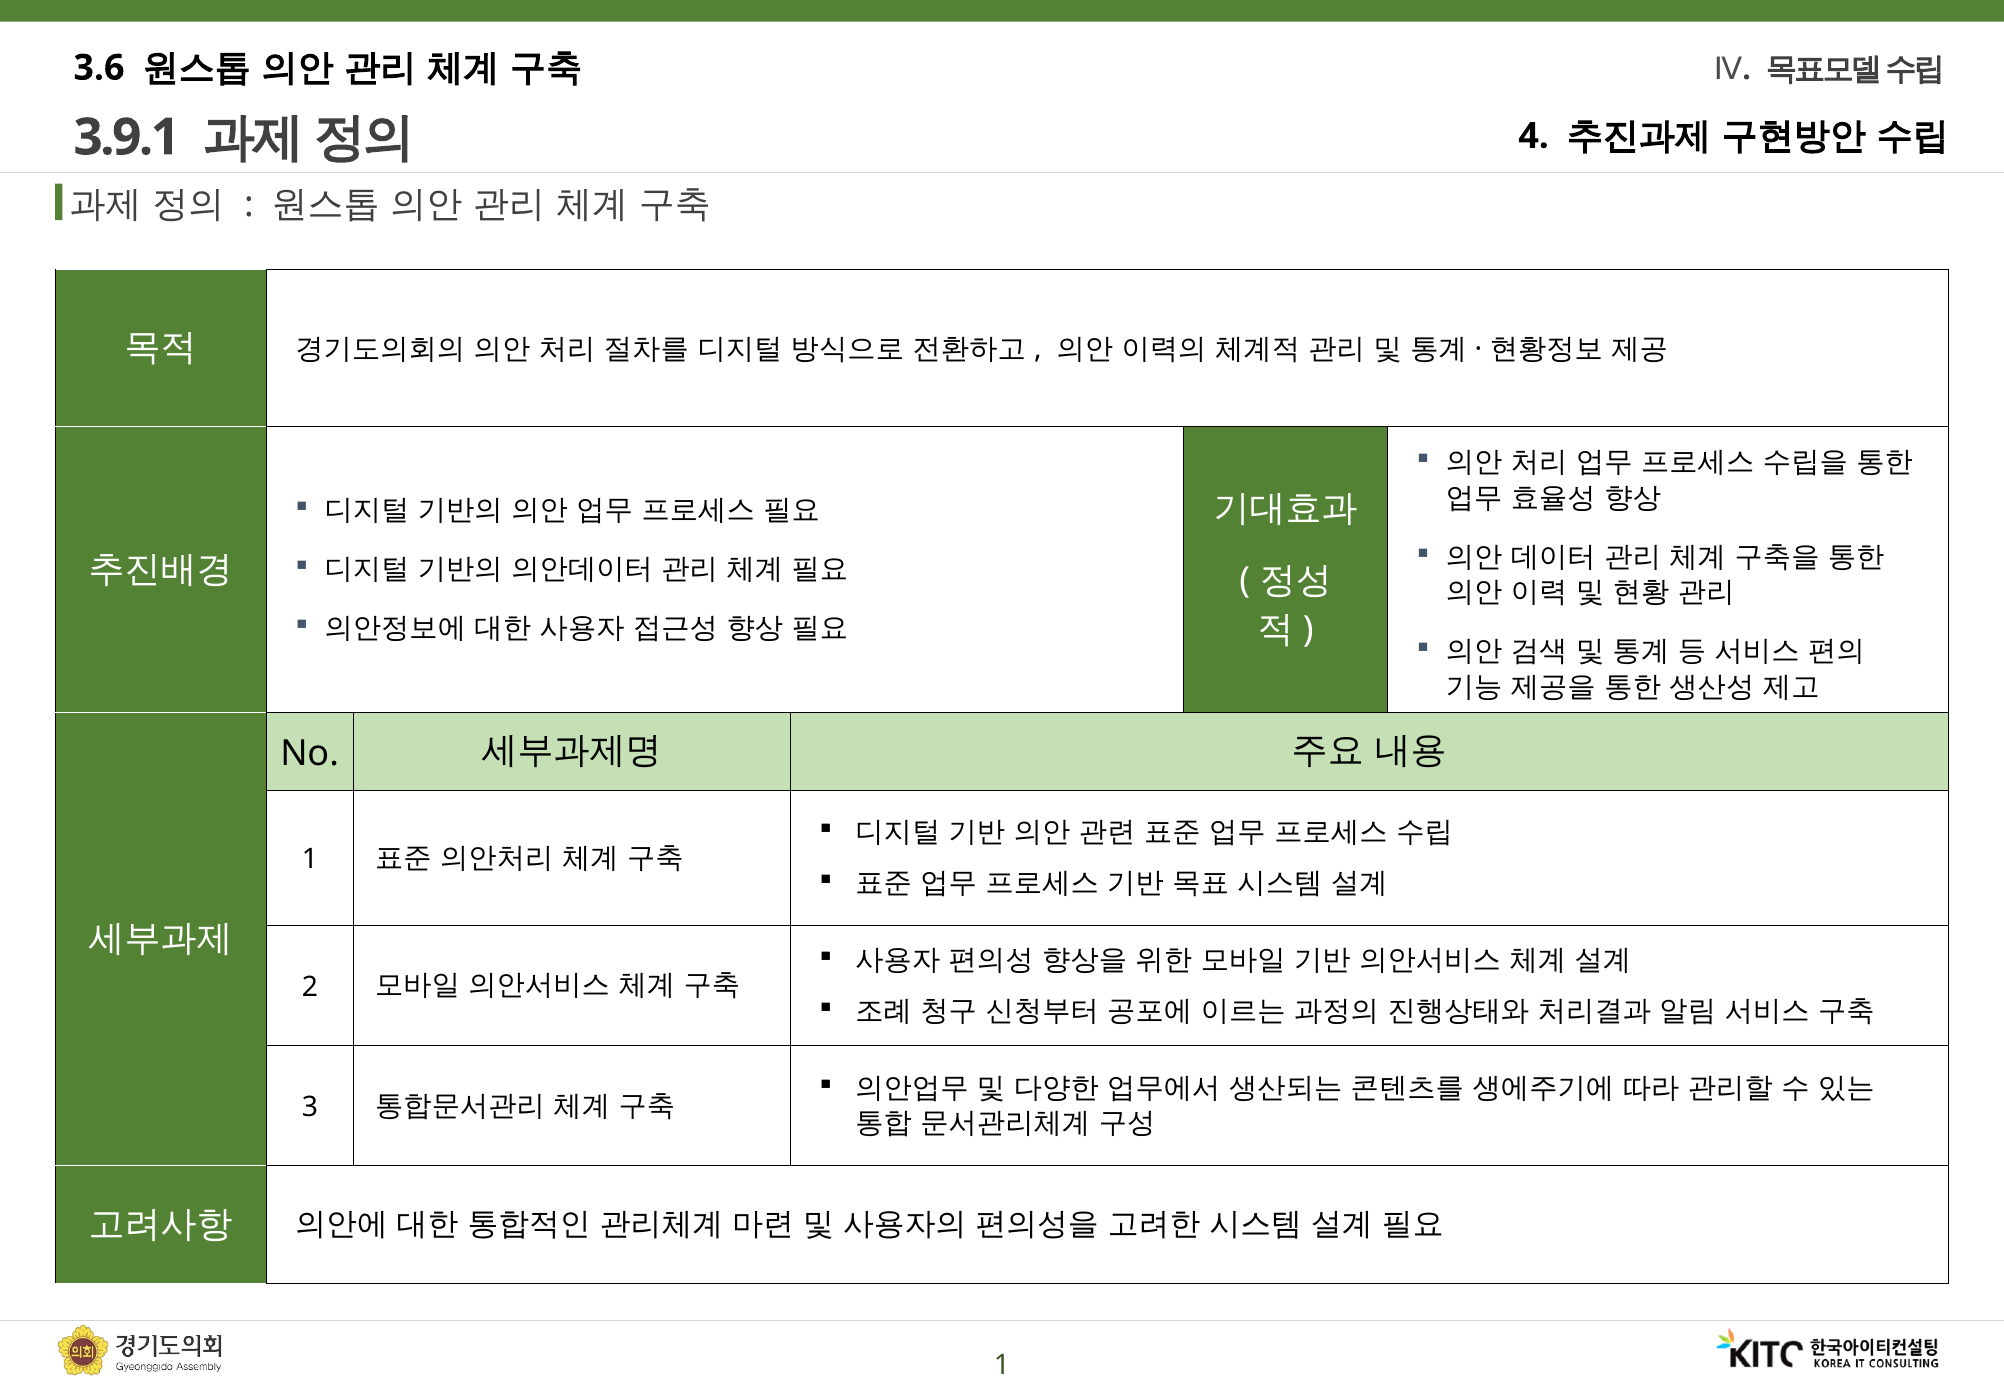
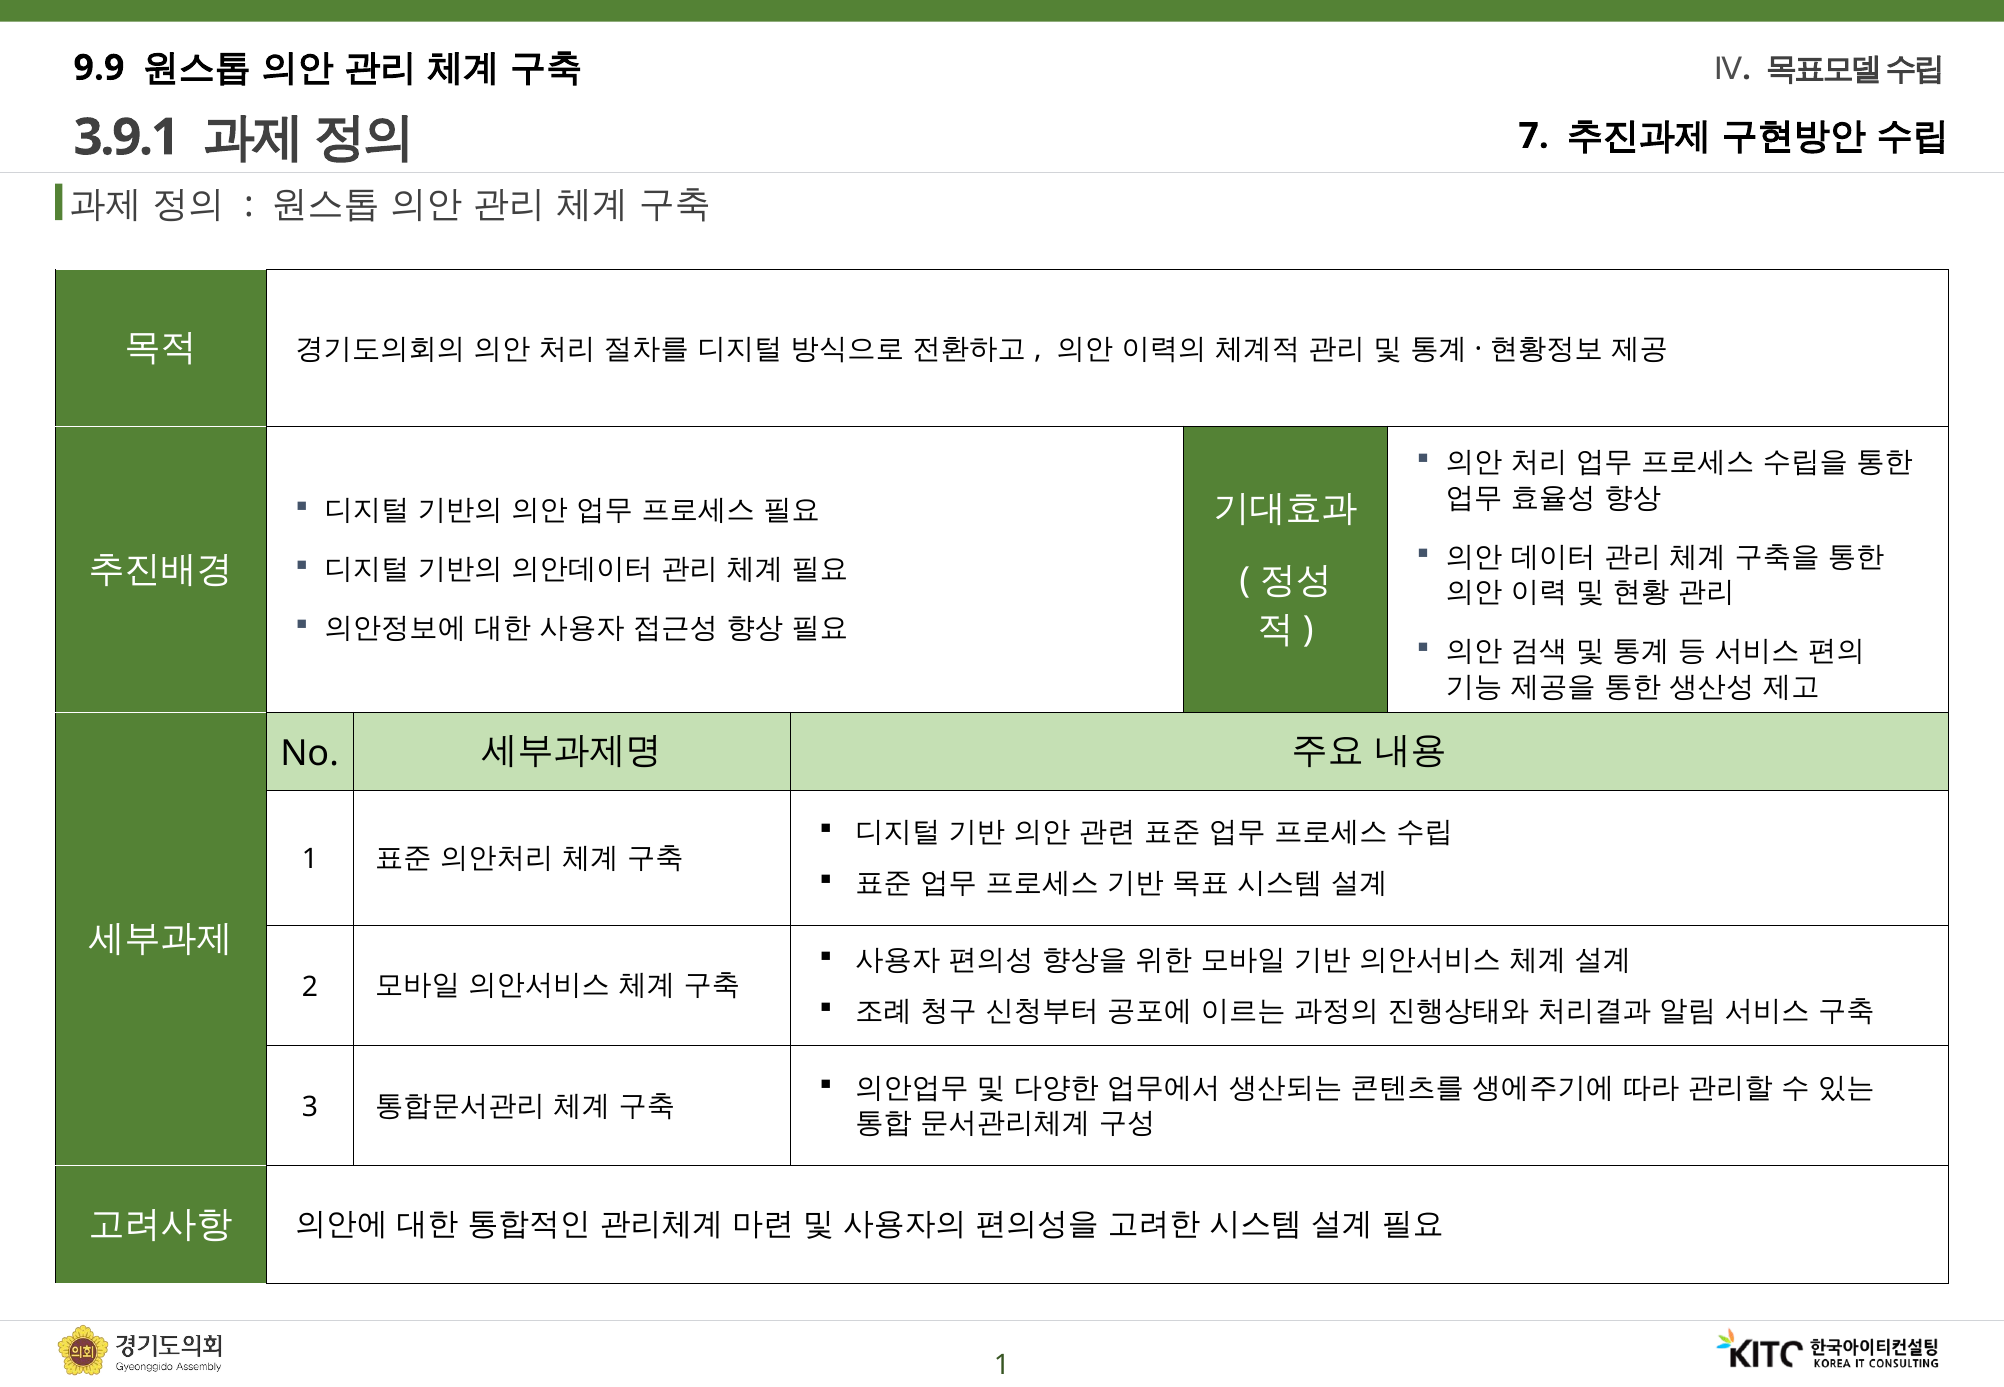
3.6: 3.6 -> 9.9 (99, 68)
4: 4 -> 7 (1534, 136)
